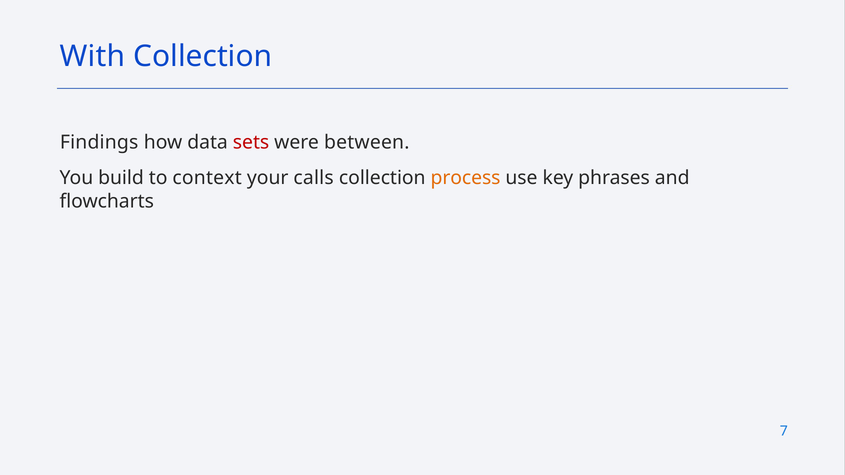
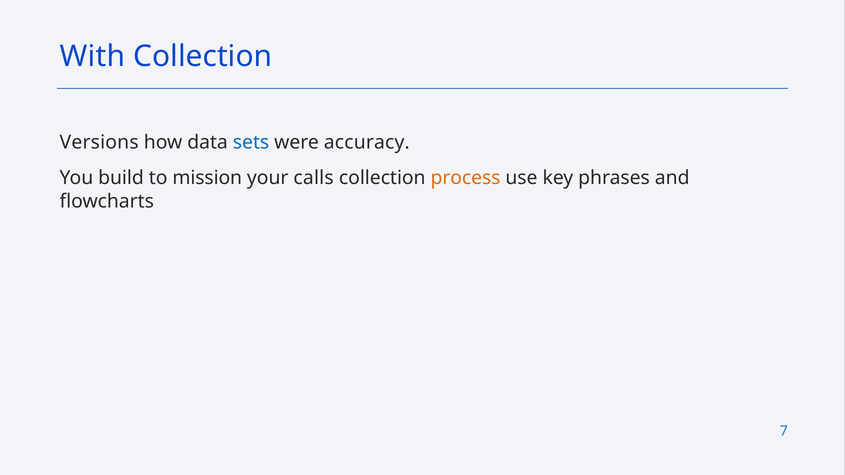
Findings: Findings -> Versions (99, 143)
sets colour: red -> blue (251, 143)
between: between -> accuracy (367, 143)
context: context -> mission (207, 178)
